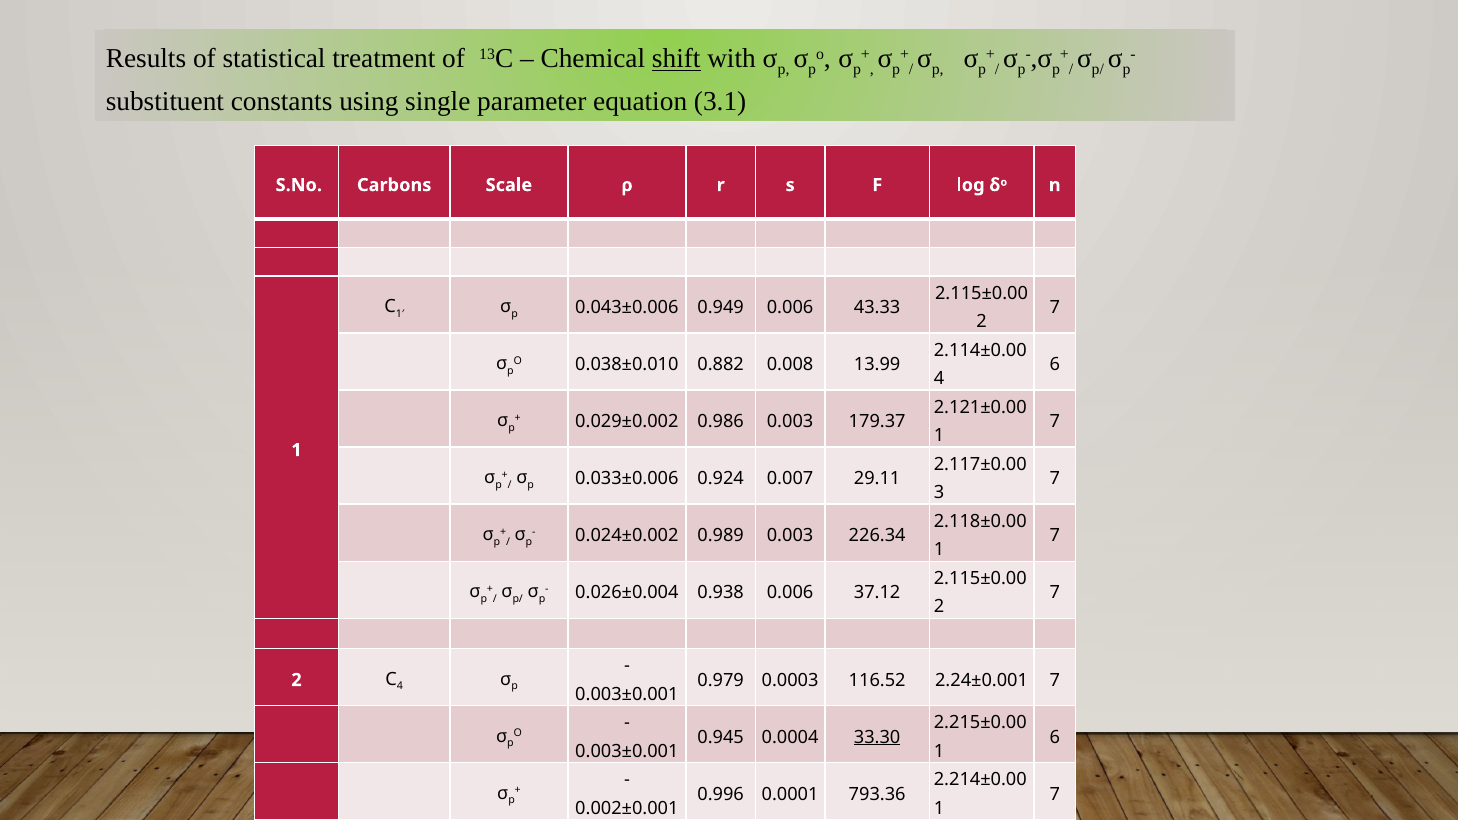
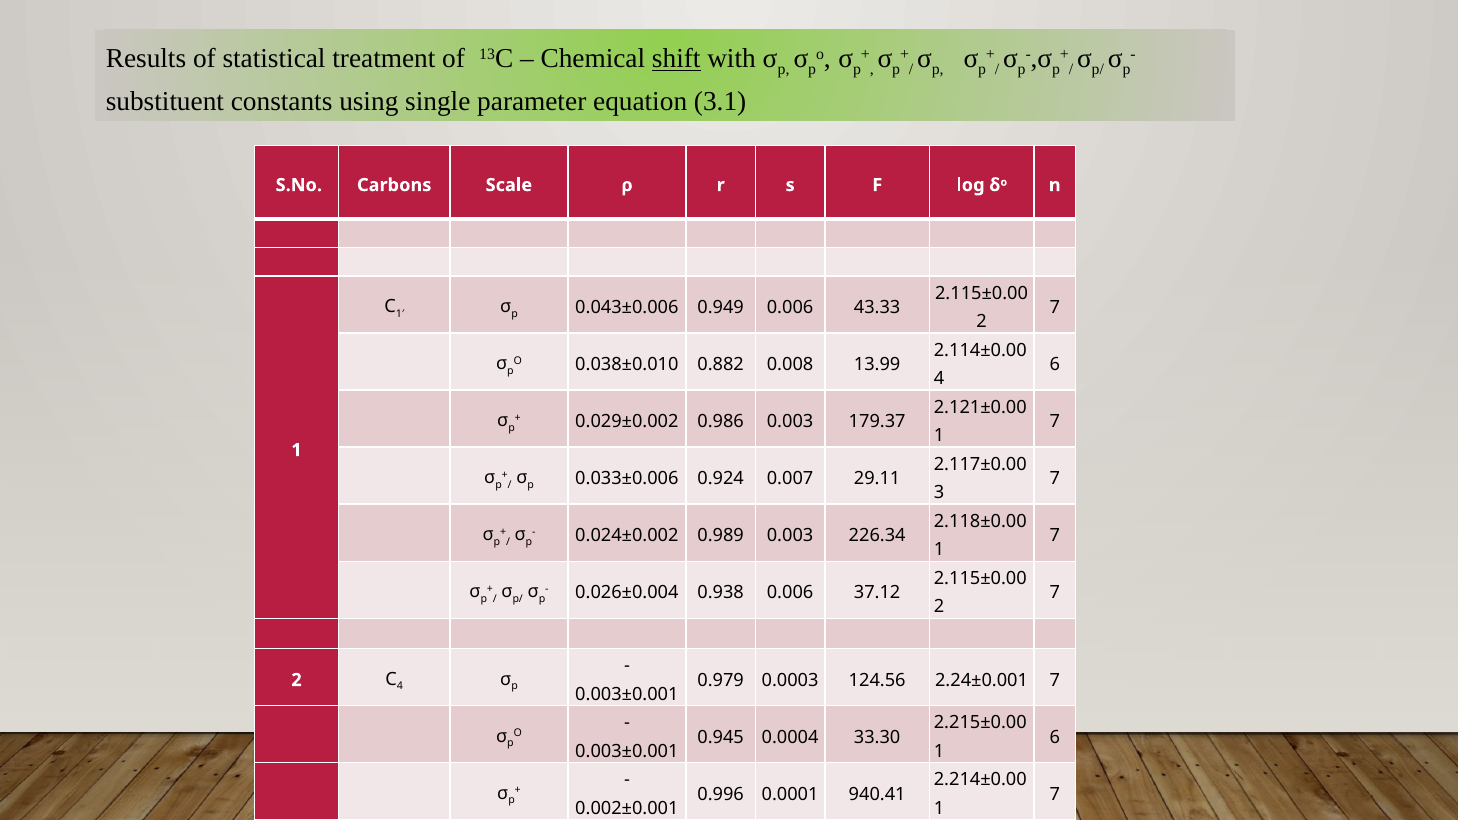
116.52: 116.52 -> 124.56 (877, 680)
33.30 underline: present -> none (877, 737)
793.36: 793.36 -> 940.41 (877, 794)
